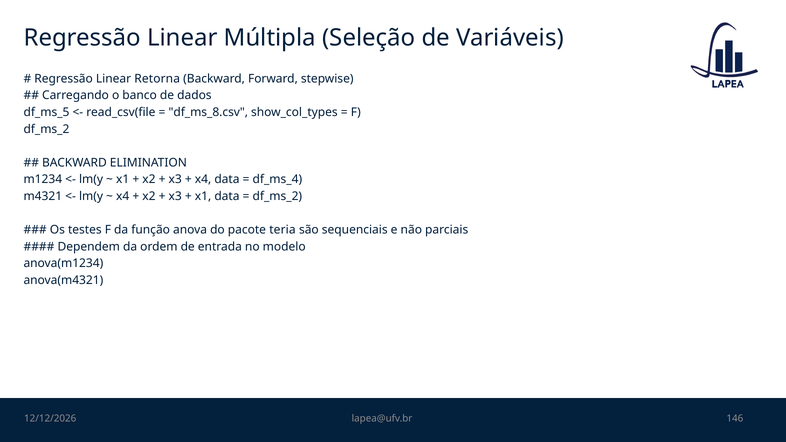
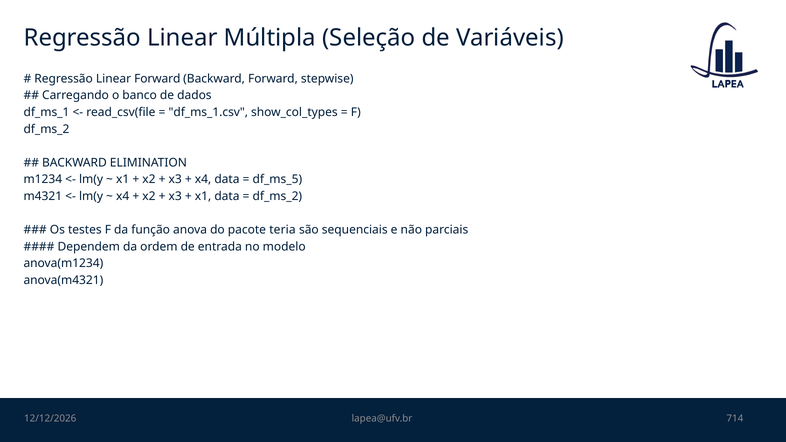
Linear Retorna: Retorna -> Forward (157, 79)
df_ms_5: df_ms_5 -> df_ms_1 (46, 112)
df_ms_8.csv: df_ms_8.csv -> df_ms_1.csv (208, 112)
df_ms_4: df_ms_4 -> df_ms_5 (277, 180)
146: 146 -> 714 (735, 419)
